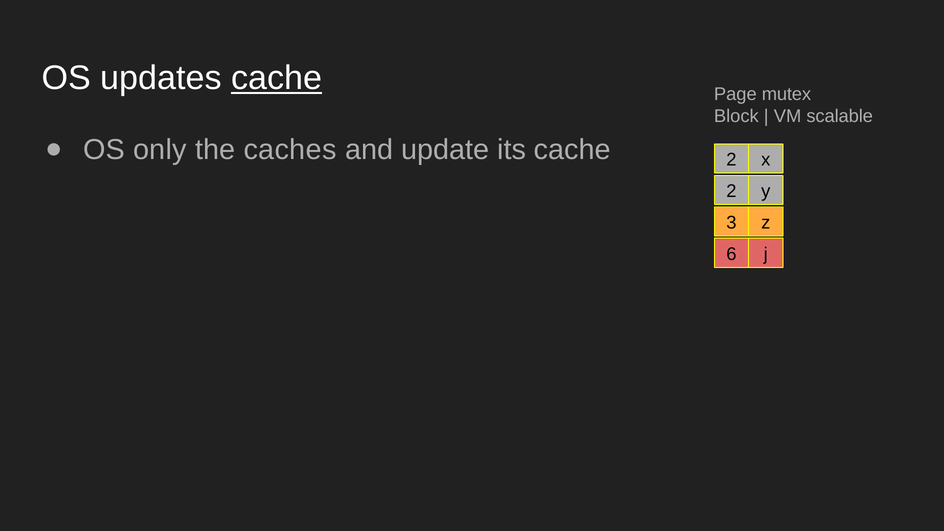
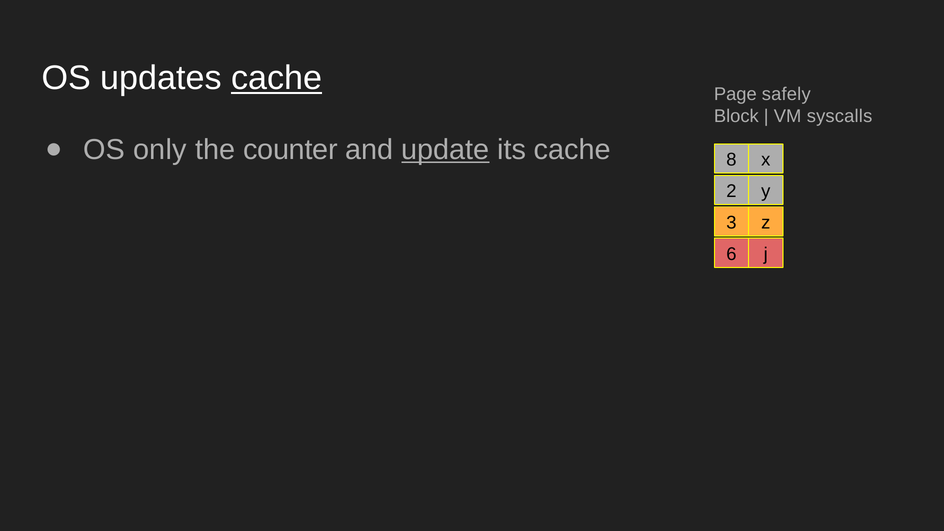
mutex: mutex -> safely (786, 94)
scalable: scalable -> syscalls (840, 116)
caches: caches -> counter (290, 150)
update underline: none -> present (445, 150)
cache 2: 2 -> 8 (731, 160)
